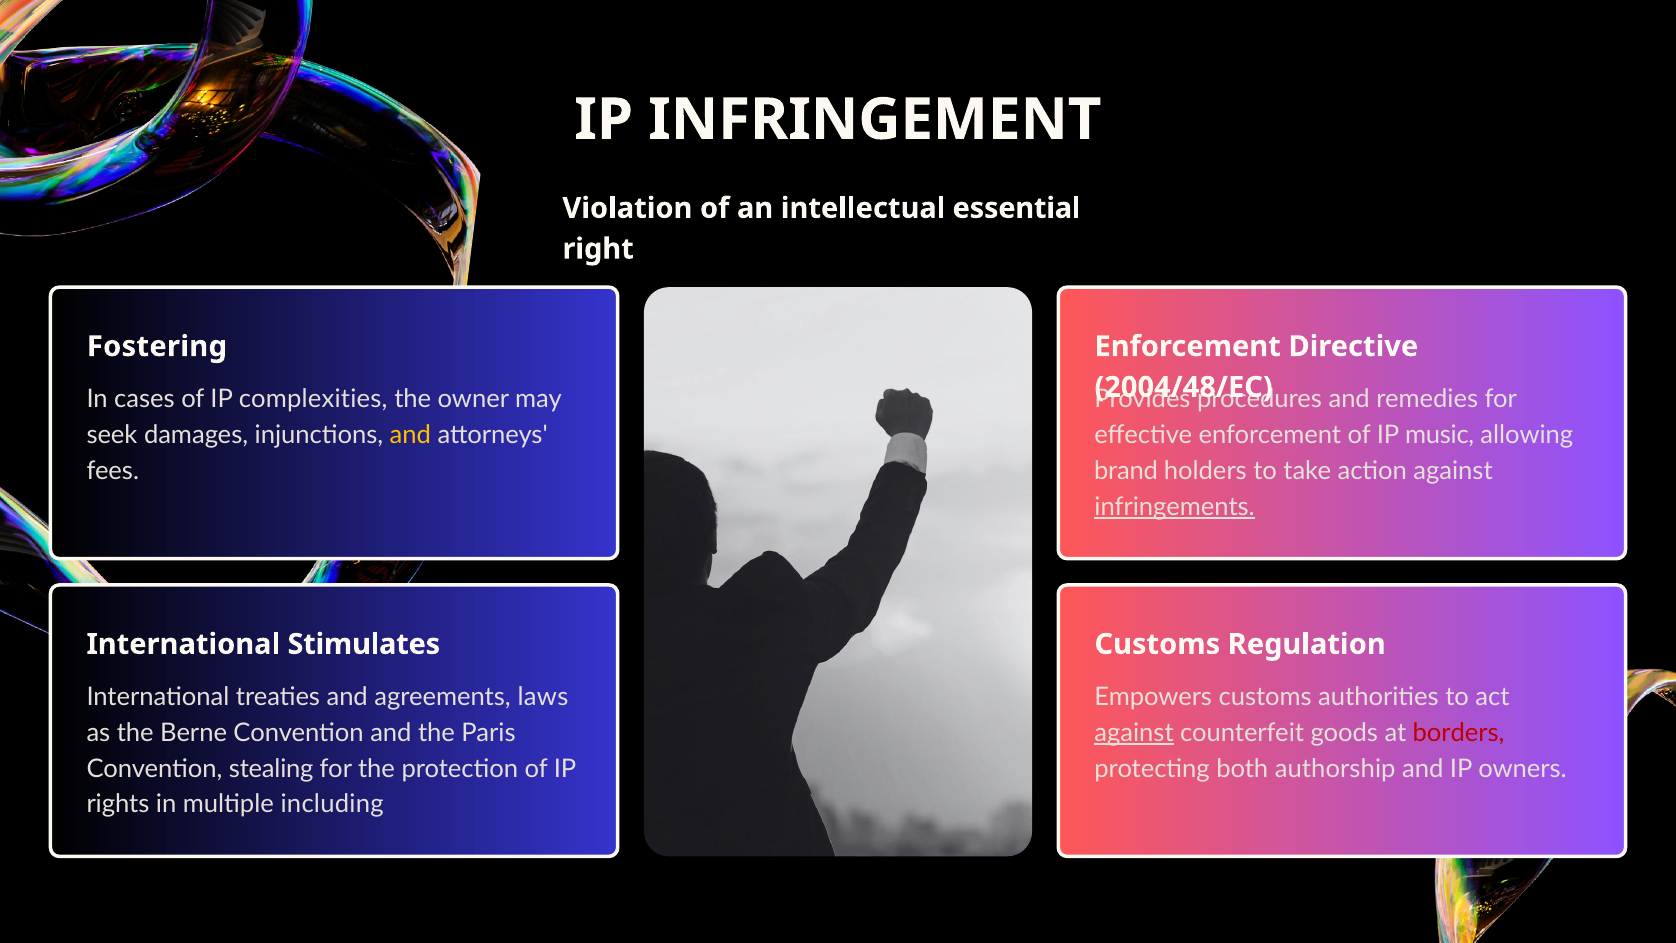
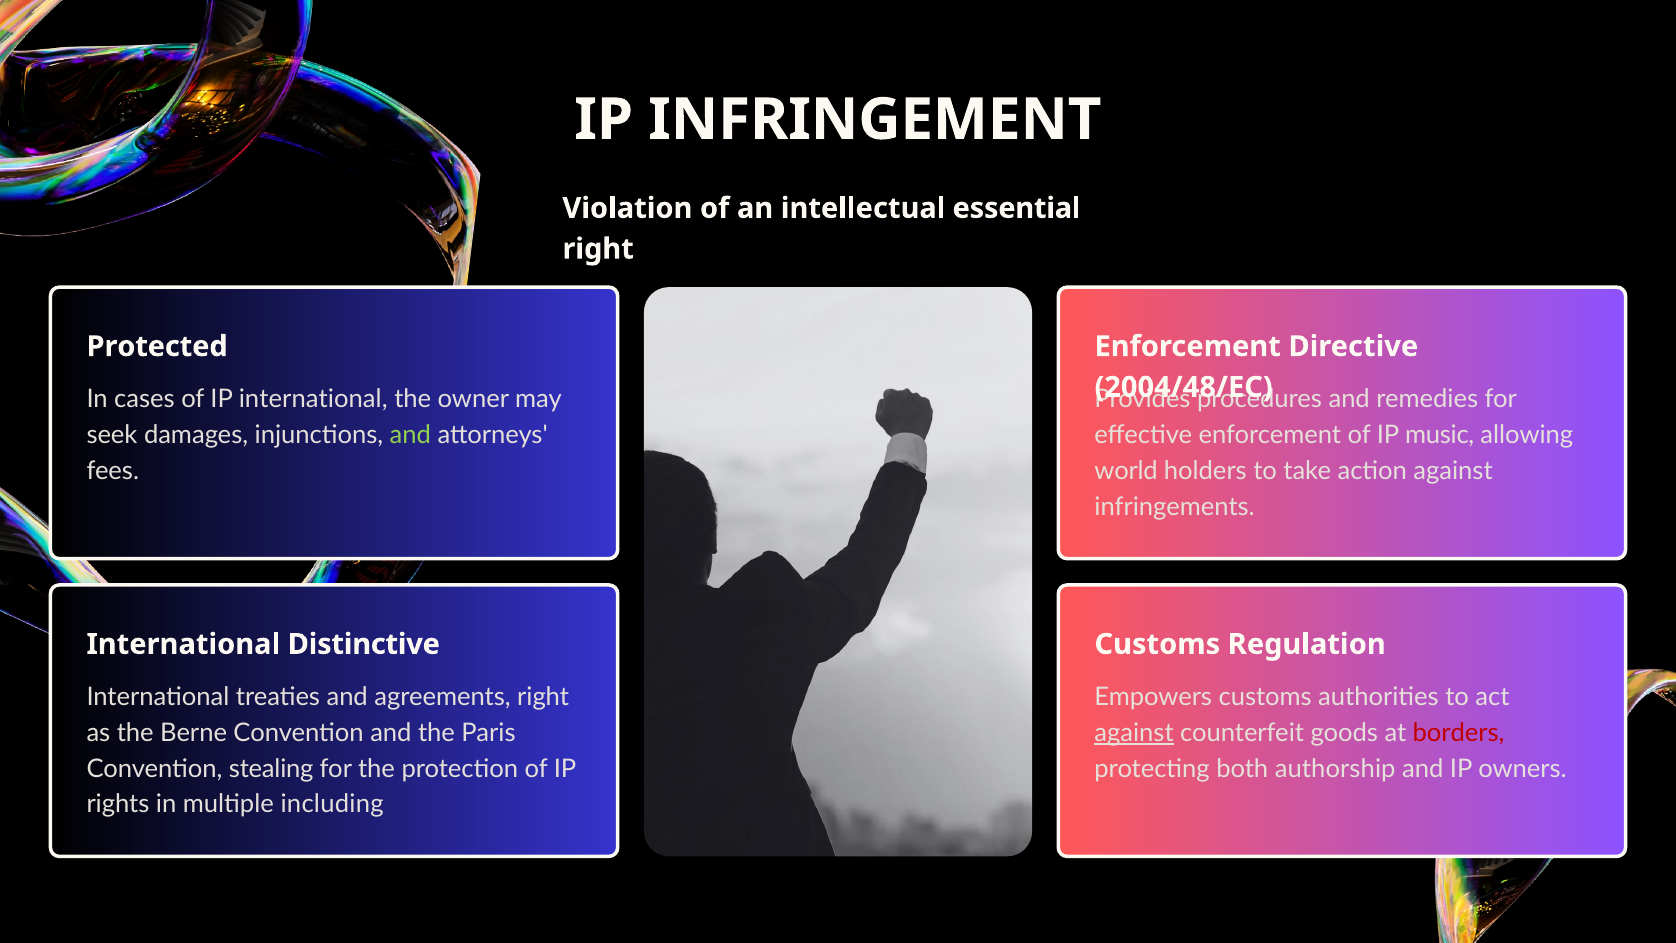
Fostering: Fostering -> Protected (157, 346)
IP complexities: complexities -> international (313, 399)
and colour: yellow -> light green (410, 435)
brand: brand -> world (1126, 471)
infringements underline: present -> none (1175, 507)
Stimulates: Stimulates -> Distinctive (364, 644)
agreements laws: laws -> right (543, 697)
